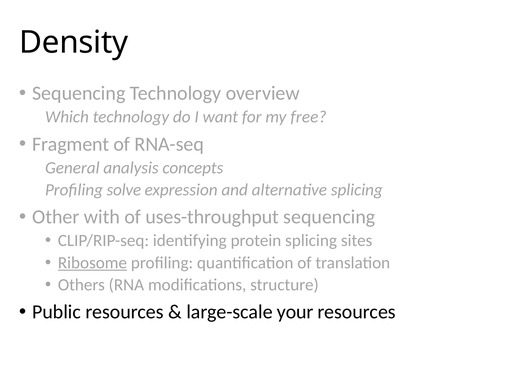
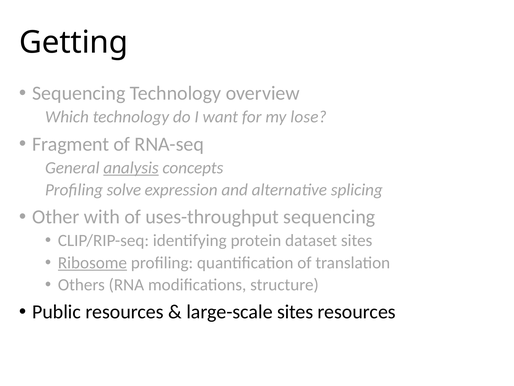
Density: Density -> Getting (74, 42)
free: free -> lose (308, 117)
analysis underline: none -> present (131, 168)
protein splicing: splicing -> dataset (311, 240)
large-scale your: your -> sites (295, 312)
